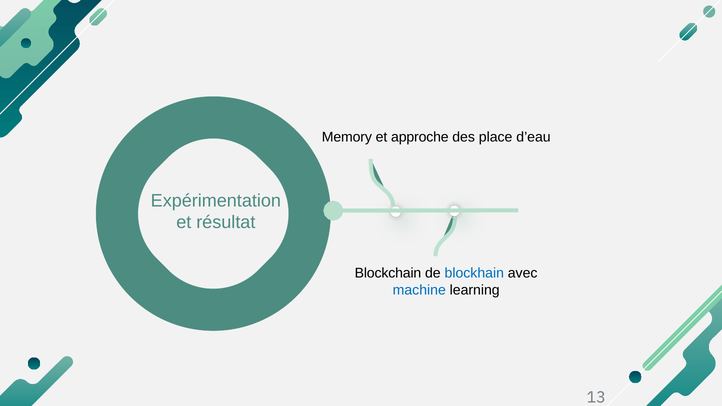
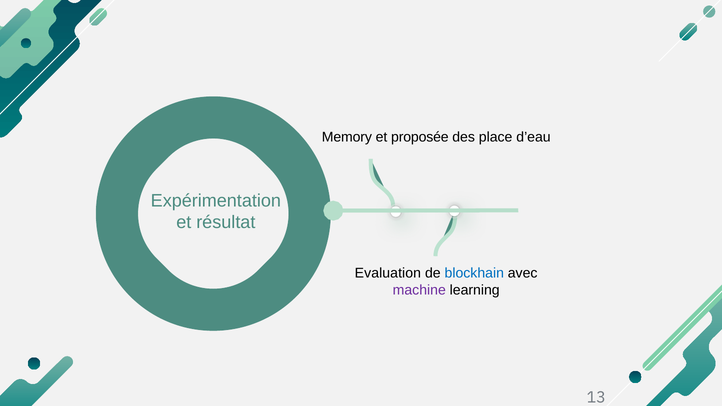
approche: approche -> proposée (420, 137)
Blockchain: Blockchain -> Evaluation (388, 273)
machine colour: blue -> purple (419, 290)
